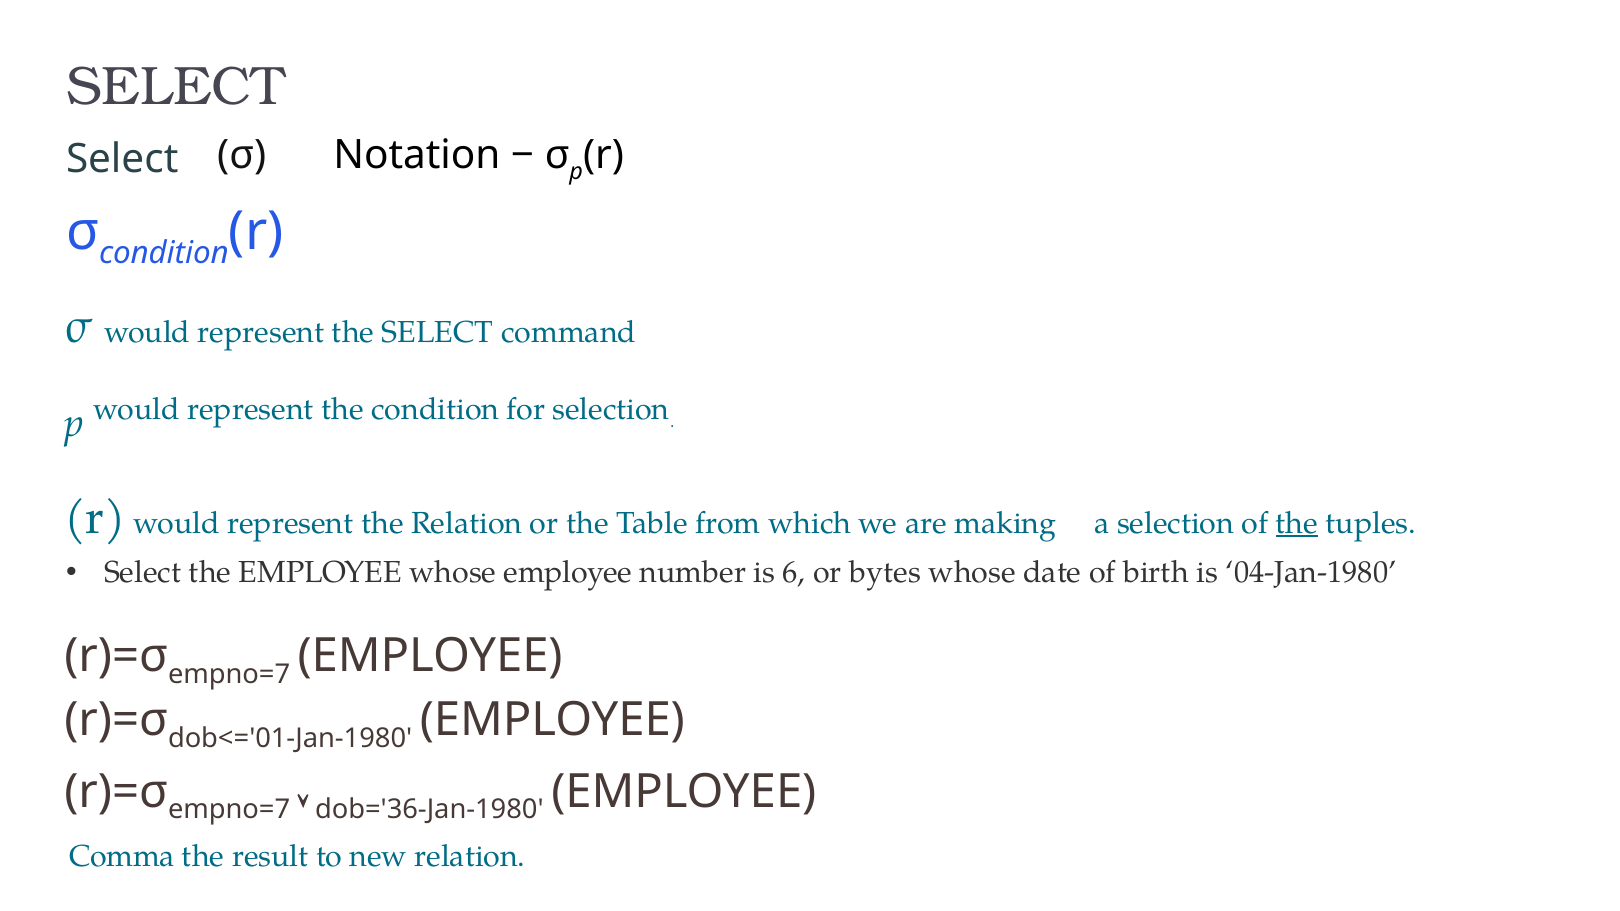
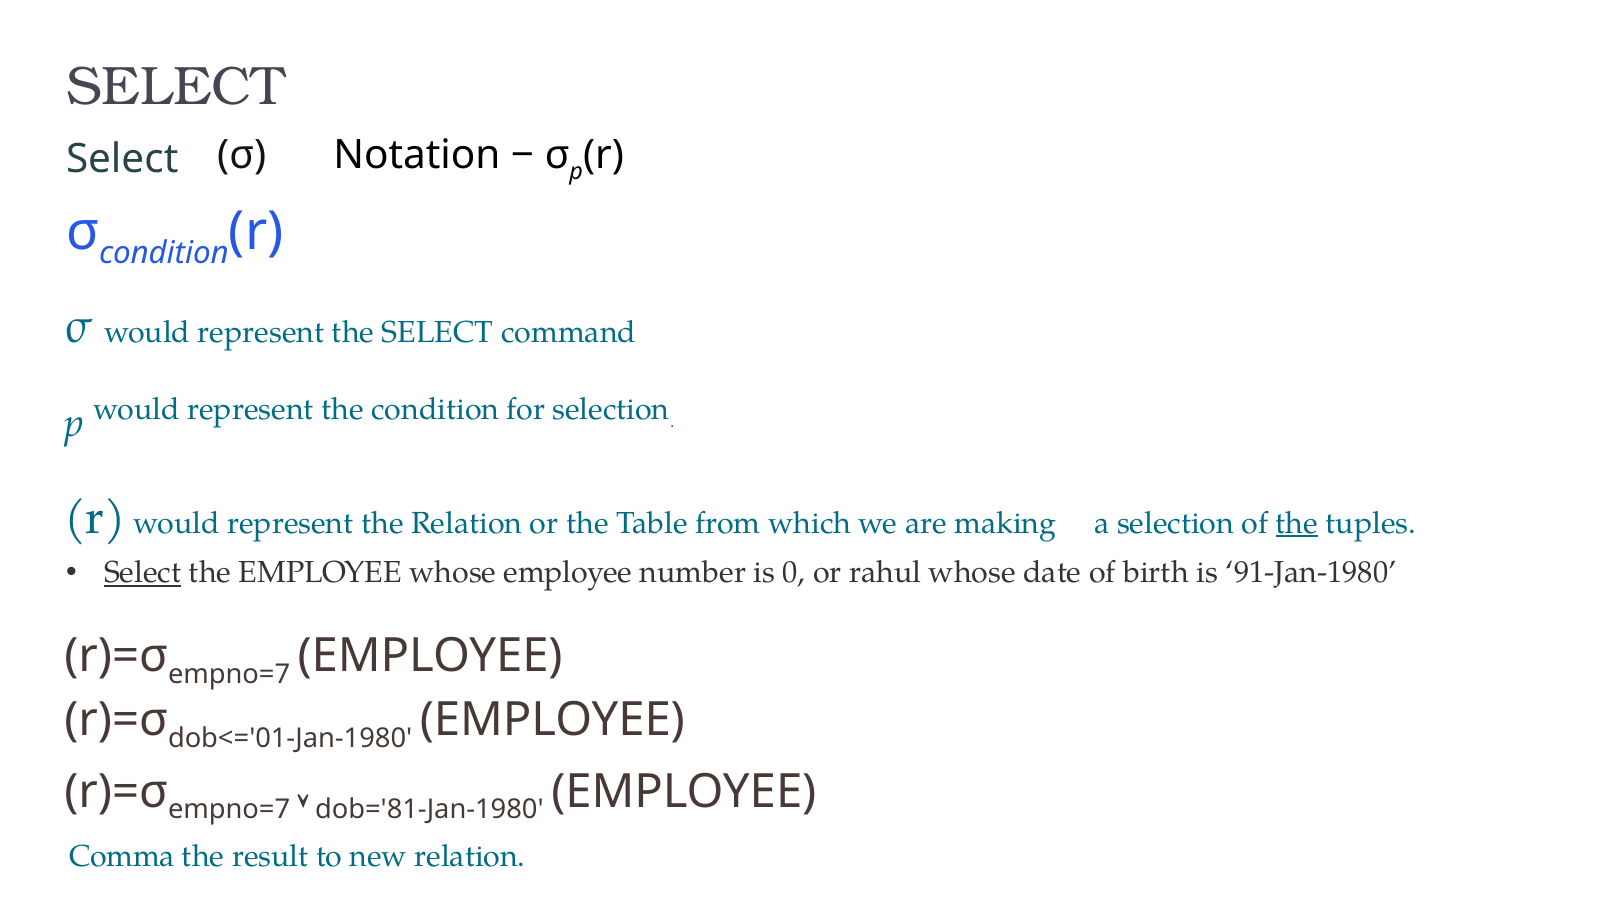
Select underline: none -> present (143, 573)
6: 6 -> 0 (794, 573)
bytes: bytes -> rahul (885, 573)
04-Jan-1980: 04-Jan-1980 -> 91-Jan-1980 (1311, 573)
dob='36-Jan-1980: dob='36-Jan-1980 -> dob='81-Jan-1980 (429, 810)
